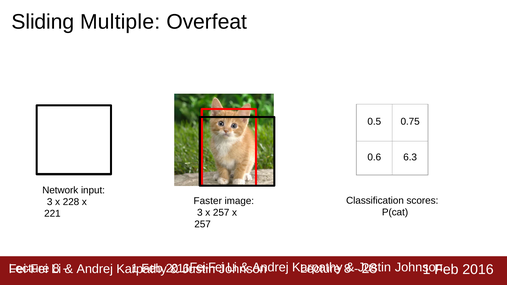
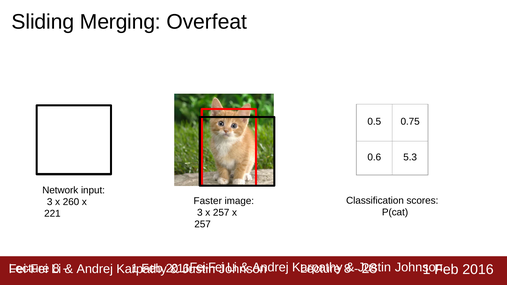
Multiple: Multiple -> Merging (120, 22)
6.3: 6.3 -> 5.3 (410, 157)
228: 228 -> 260 (71, 202)
